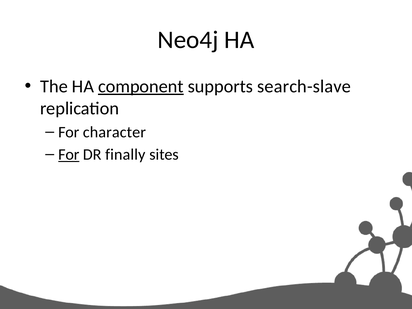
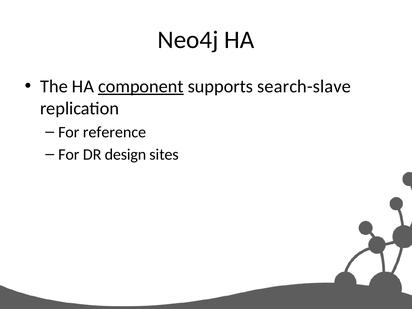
character: character -> reference (114, 132)
For underline: present -> none (69, 154)
finally: finally -> design (125, 154)
